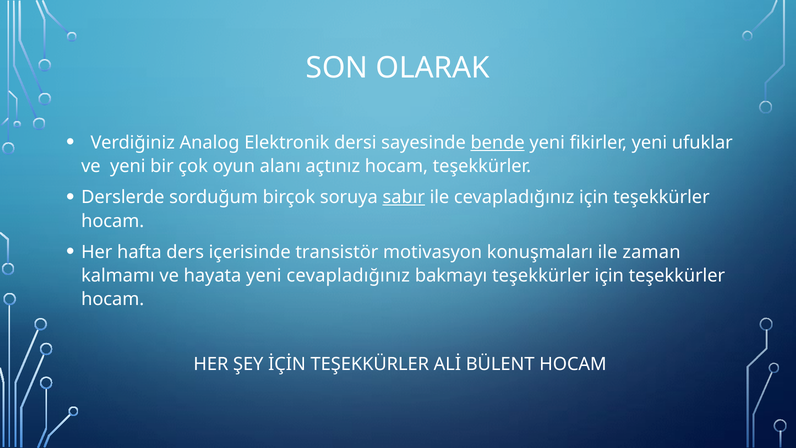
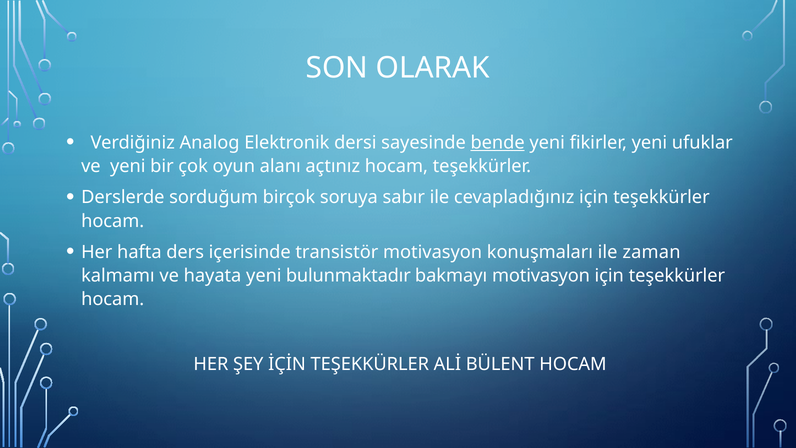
sabır underline: present -> none (404, 197)
yeni cevapladığınız: cevapladığınız -> bulunmaktadır (348, 276)
bakmayı teşekkürler: teşekkürler -> motivasyon (541, 276)
